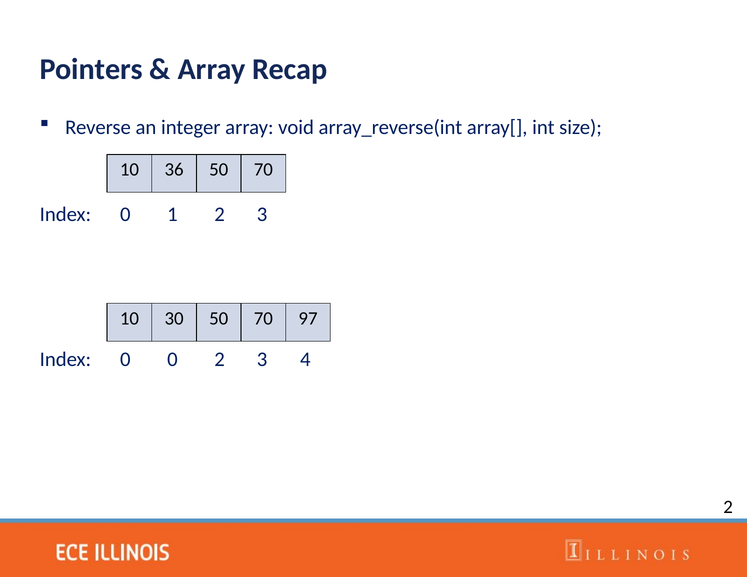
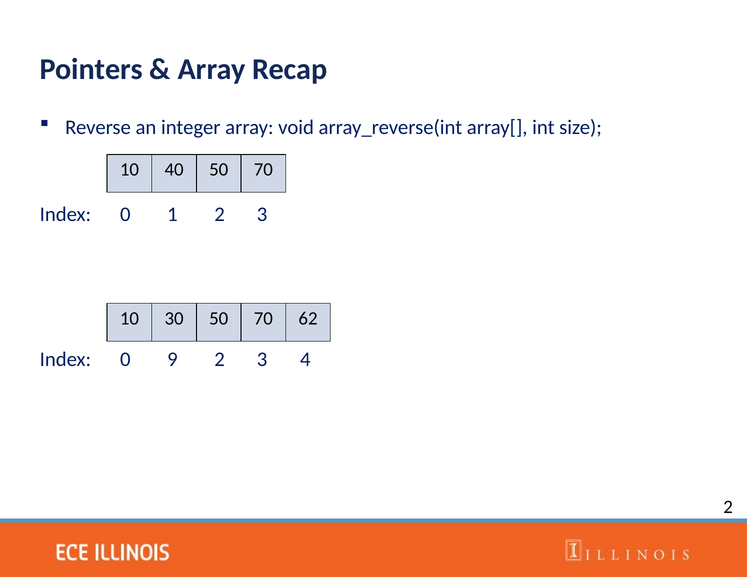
36: 36 -> 40 (174, 170)
97: 97 -> 62 (308, 319)
0 0: 0 -> 9 (172, 360)
